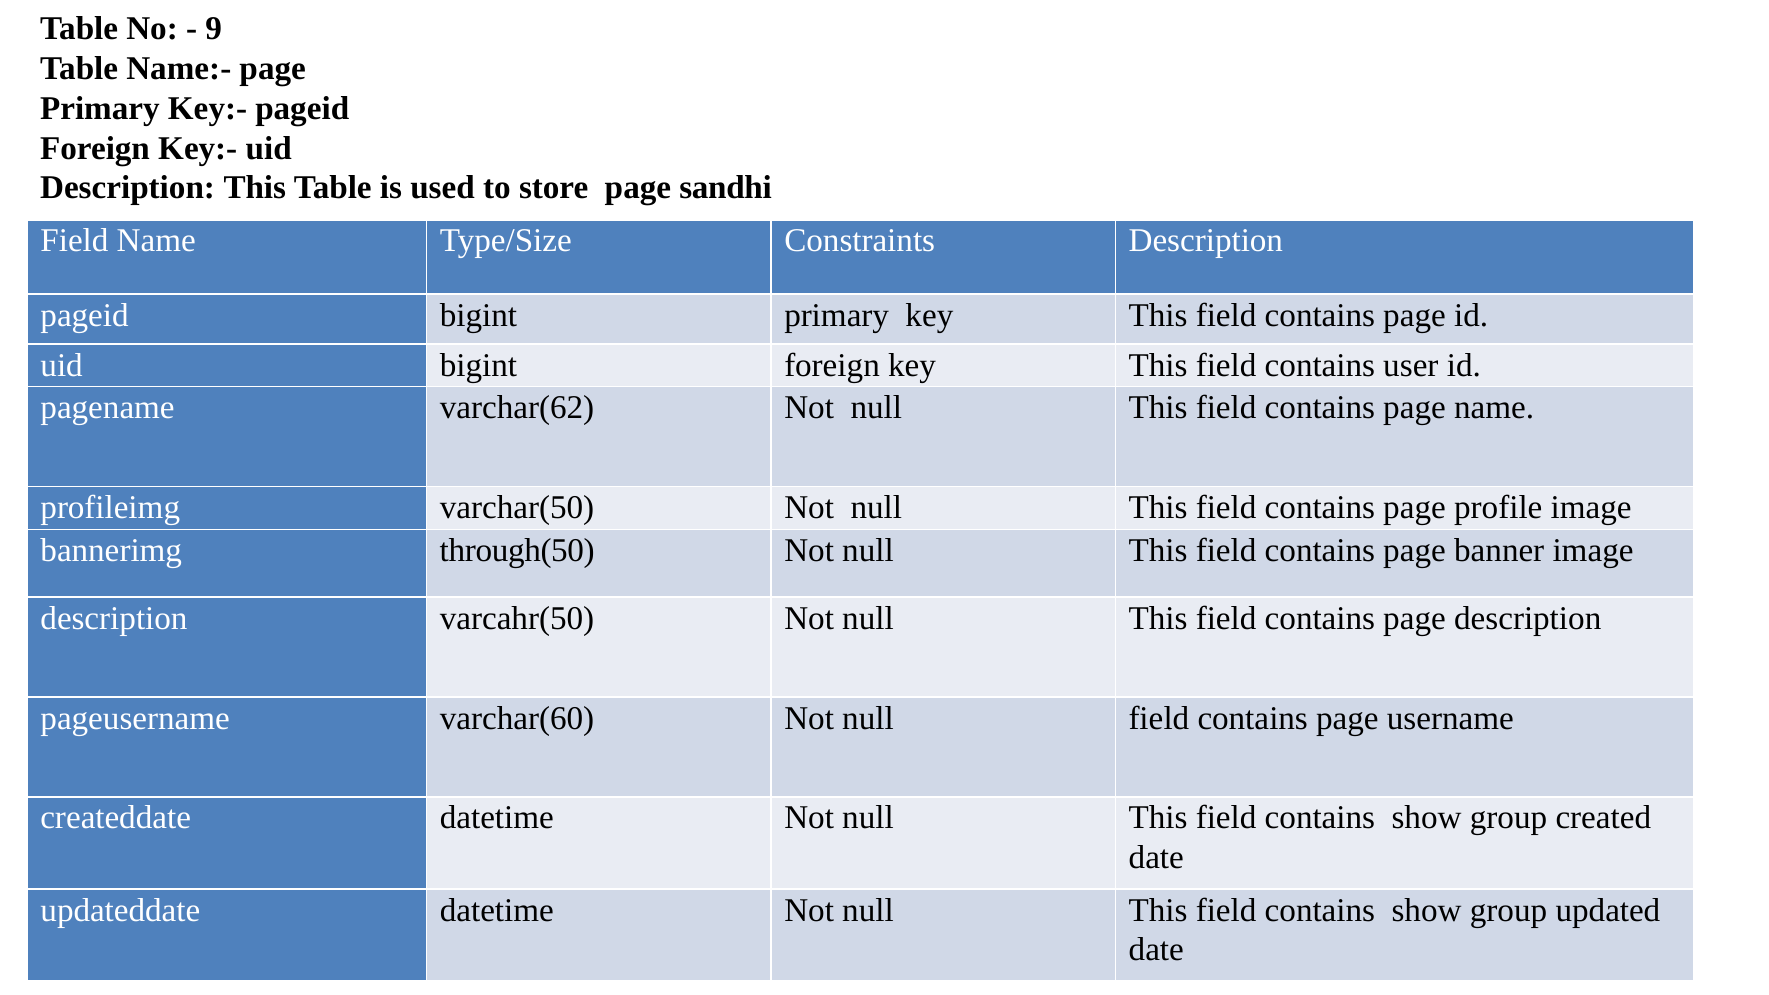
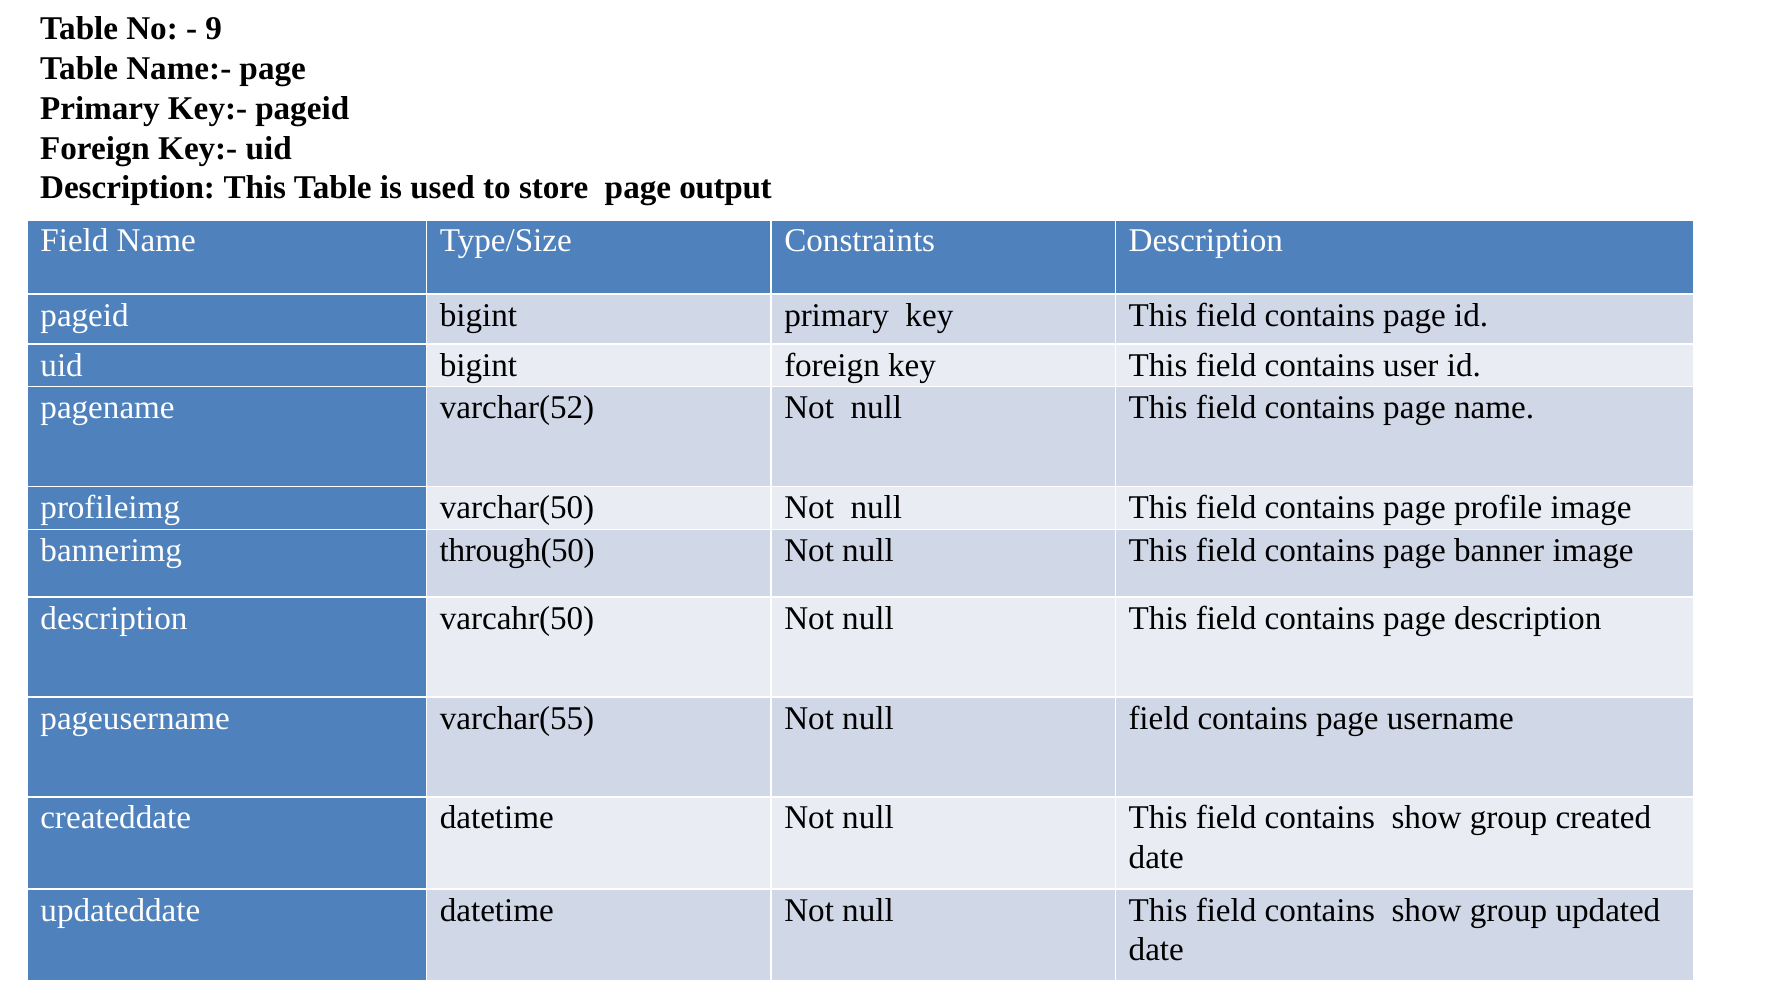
sandhi: sandhi -> output (726, 188)
varchar(62: varchar(62 -> varchar(52 (517, 408)
varchar(60: varchar(60 -> varchar(55 (517, 718)
